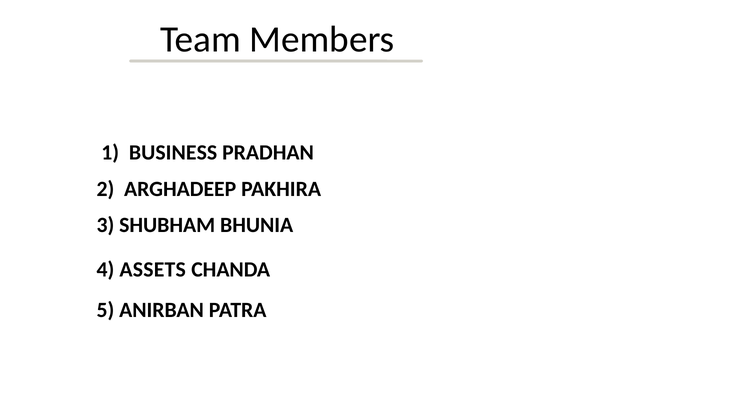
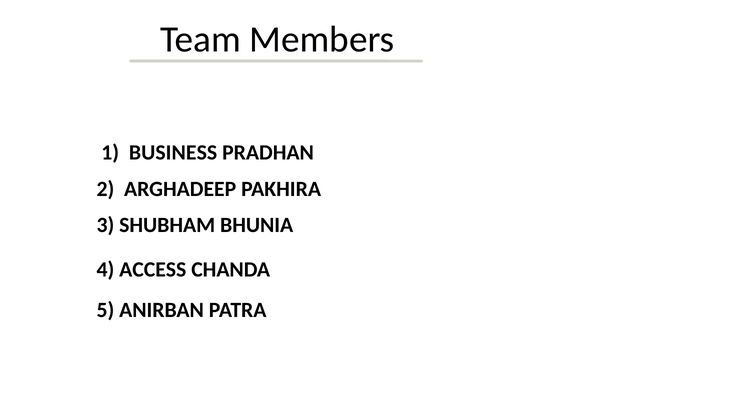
ASSETS: ASSETS -> ACCESS (153, 270)
